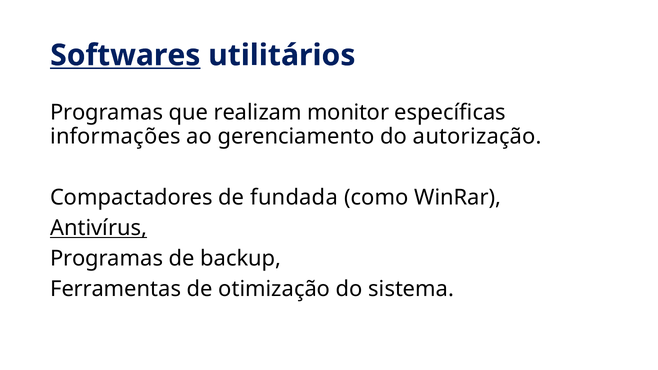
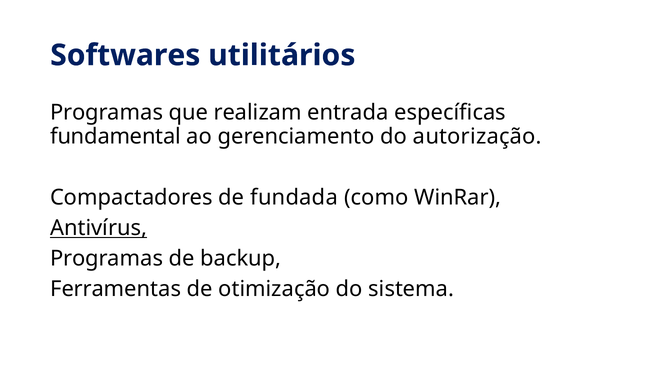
Softwares underline: present -> none (125, 55)
monitor: monitor -> entrada (348, 113)
informações: informações -> fundamental (116, 136)
